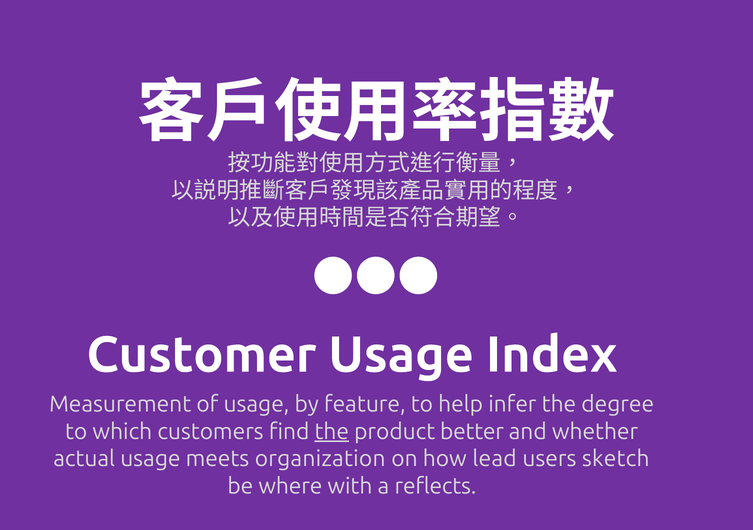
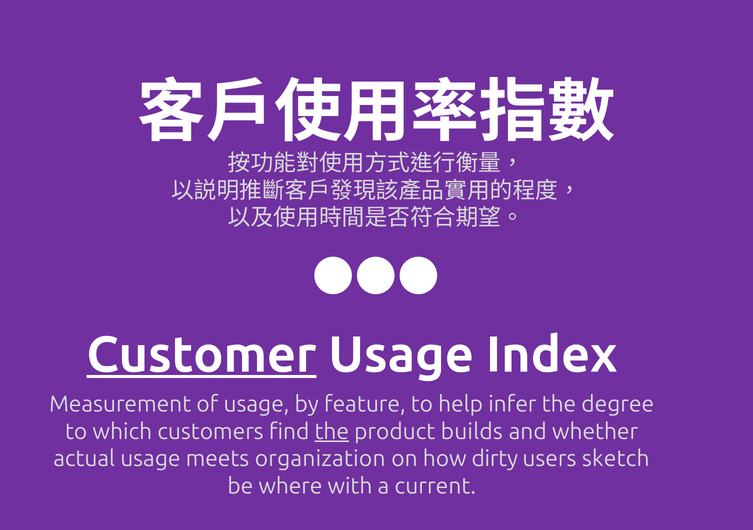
Customer underline: none -> present (202, 355)
better: better -> builds (472, 432)
lead: lead -> dirty (495, 459)
reflects: reflects -> current (435, 487)
